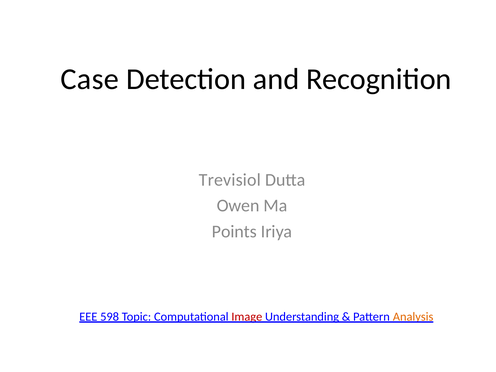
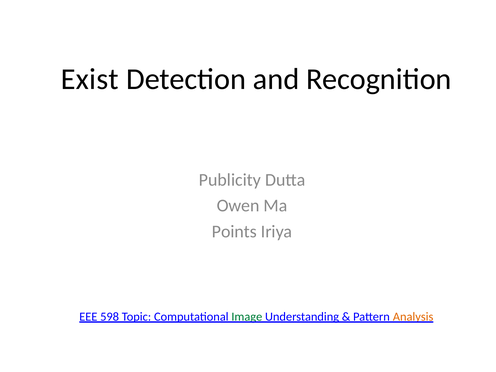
Case: Case -> Exist (90, 79)
Trevisiol: Trevisiol -> Publicity (230, 180)
Image colour: red -> green (247, 317)
